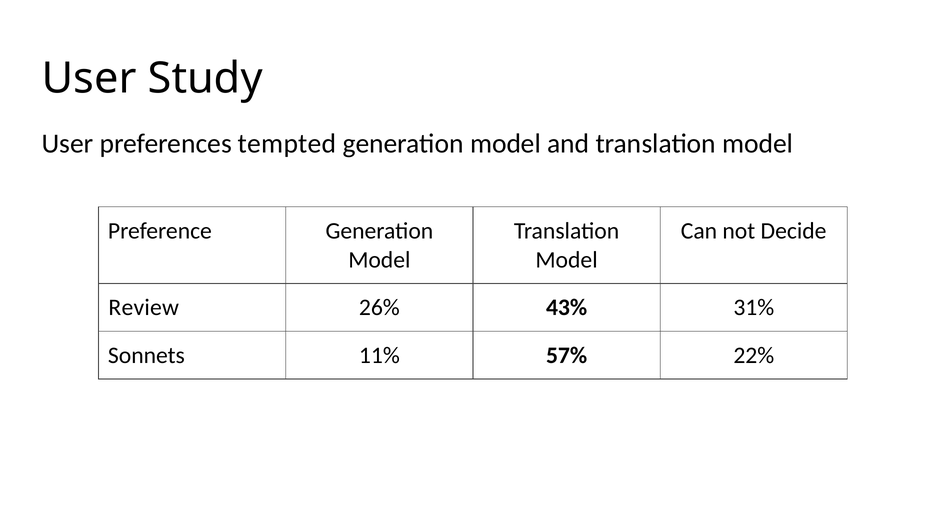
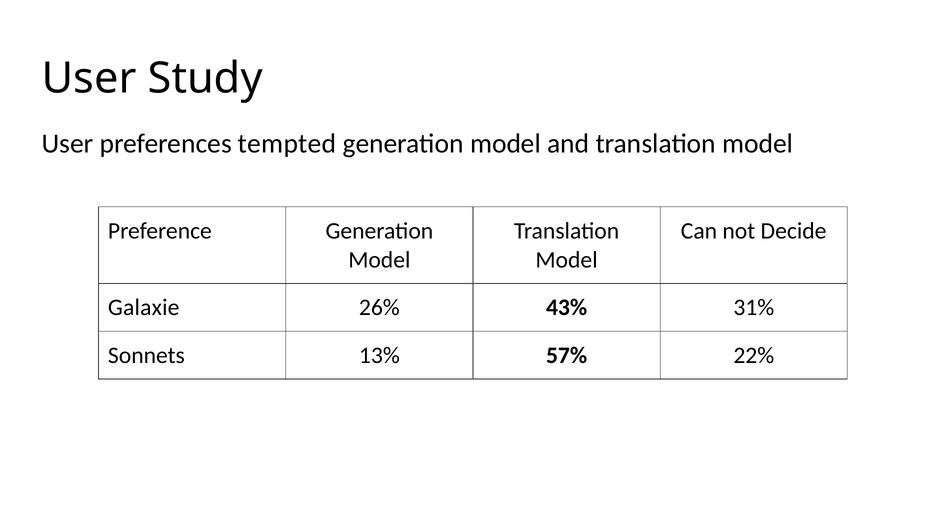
Review: Review -> Galaxie (144, 308)
11%: 11% -> 13% (379, 355)
